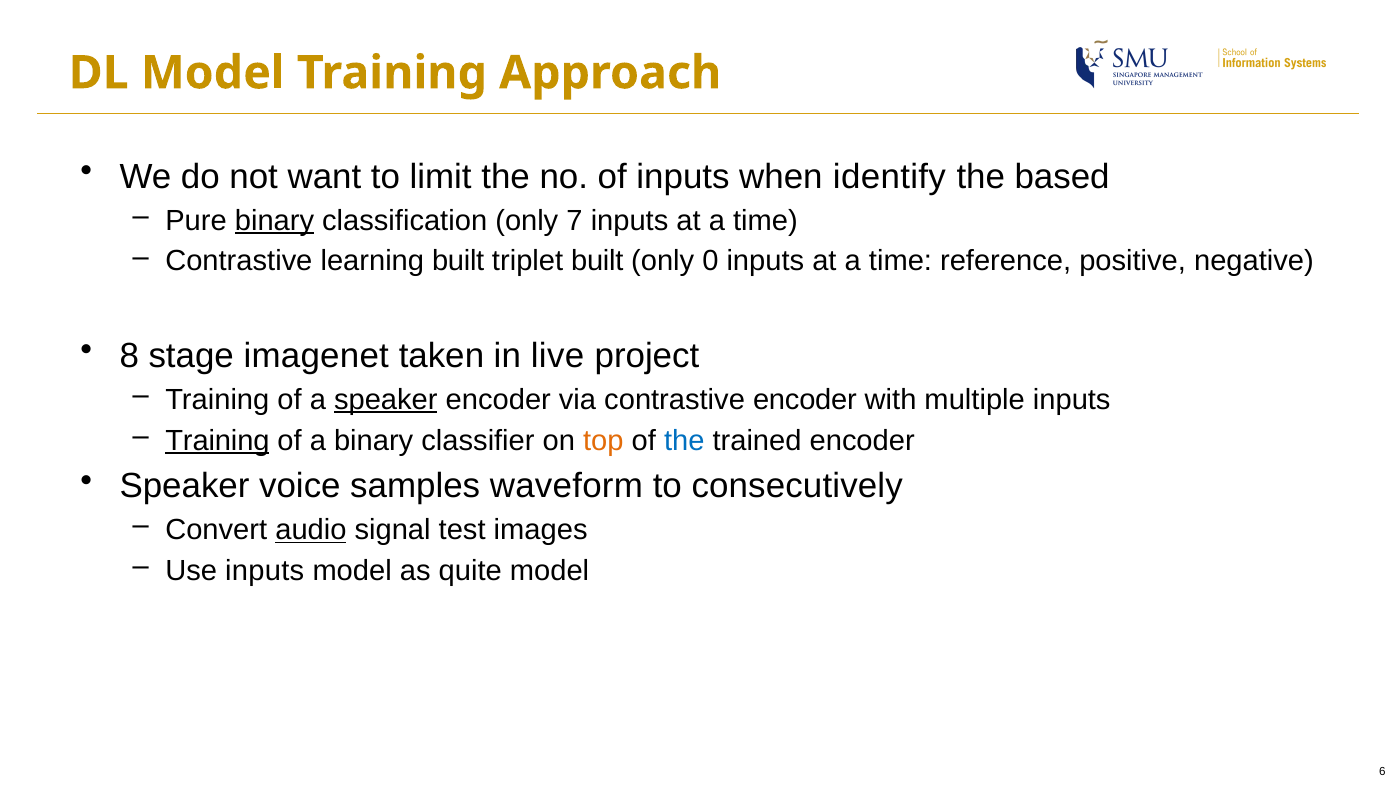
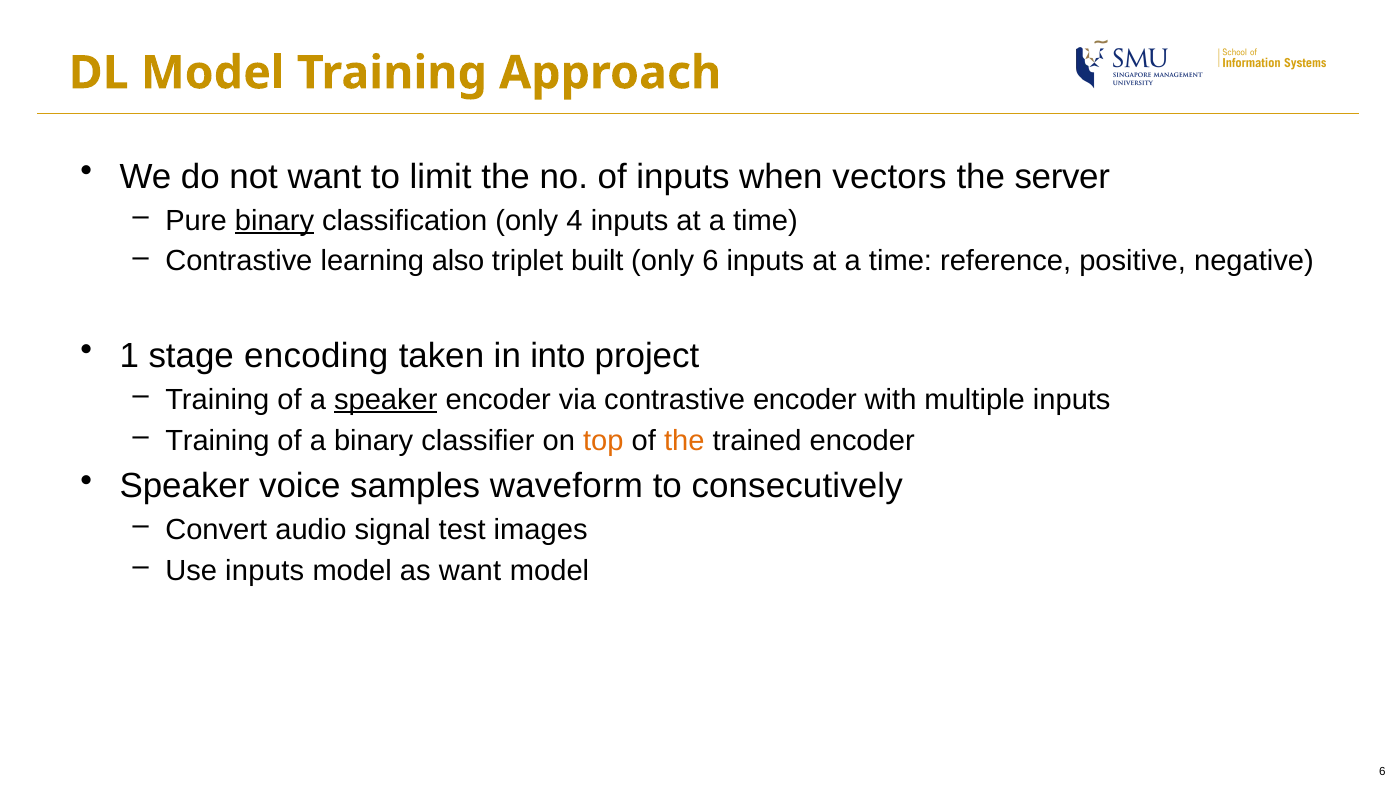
identify: identify -> vectors (889, 177)
based: based -> server (1062, 177)
7: 7 -> 4 (574, 221)
learning built: built -> also (458, 261)
only 0: 0 -> 6 (710, 261)
8: 8 -> 1 (129, 356)
imagenet: imagenet -> encoding (316, 356)
live: live -> into (558, 356)
Training underline: present -> none (217, 441)
the colour: blue -> orange (684, 441)
audio underline: present -> none (311, 530)
as quite: quite -> want (470, 571)
